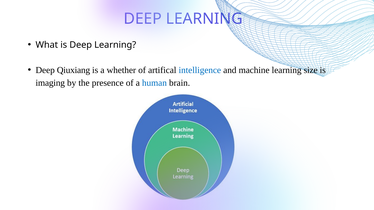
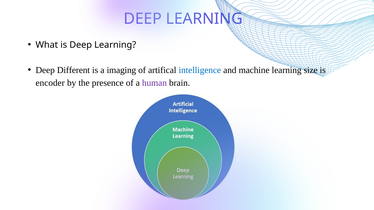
Qiuxiang: Qiuxiang -> Different (73, 70)
whether: whether -> imaging (121, 70)
imaging: imaging -> encoder (50, 83)
human colour: blue -> purple (154, 83)
